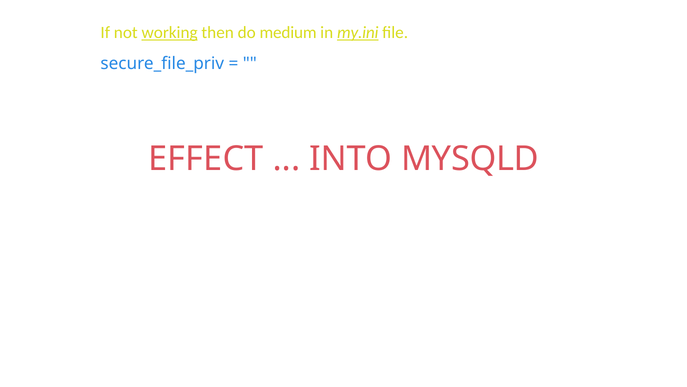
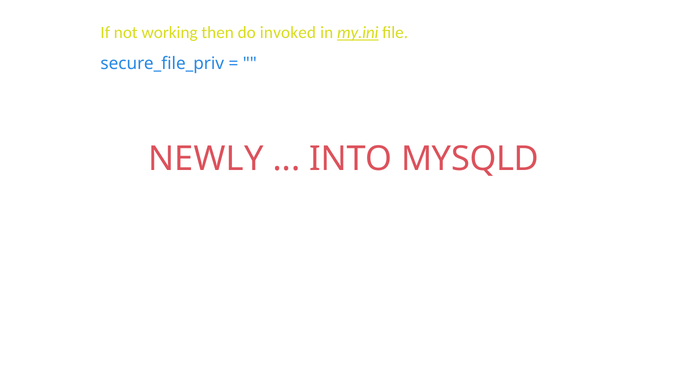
working underline: present -> none (170, 32)
medium: medium -> invoked (288, 32)
EFFECT: EFFECT -> NEWLY (206, 159)
